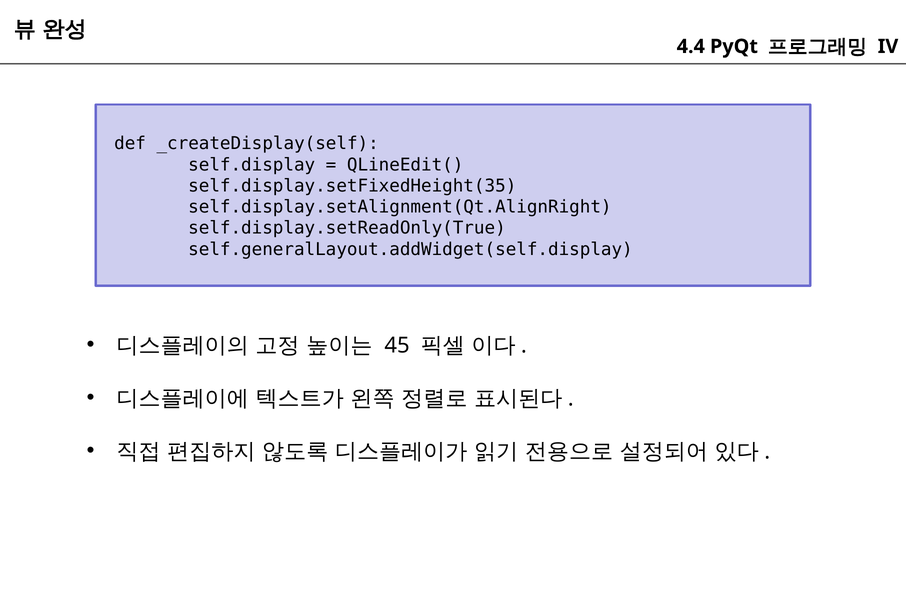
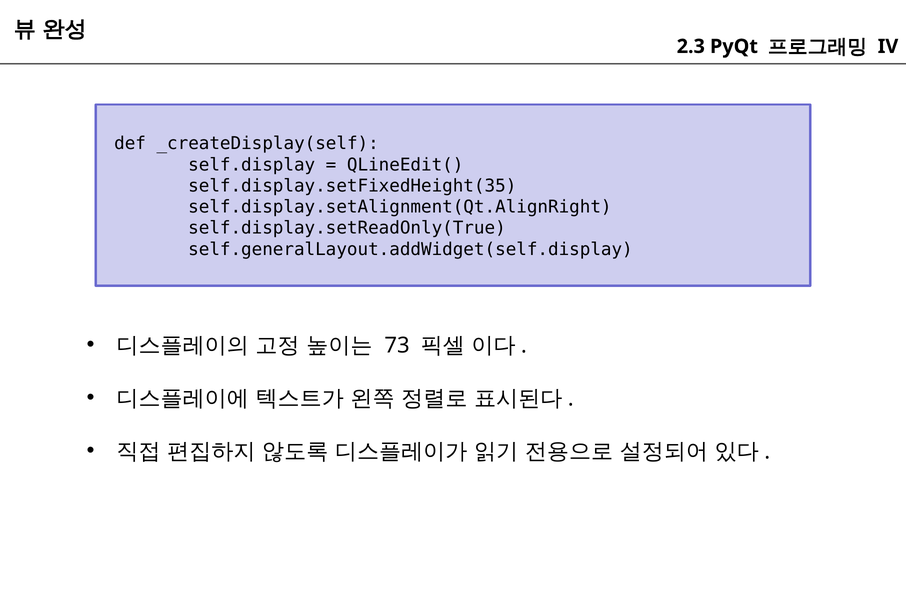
4.4: 4.4 -> 2.3 (691, 46)
45: 45 -> 73 (397, 345)
